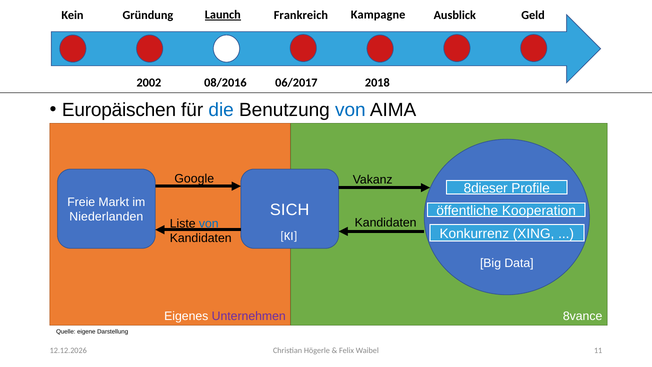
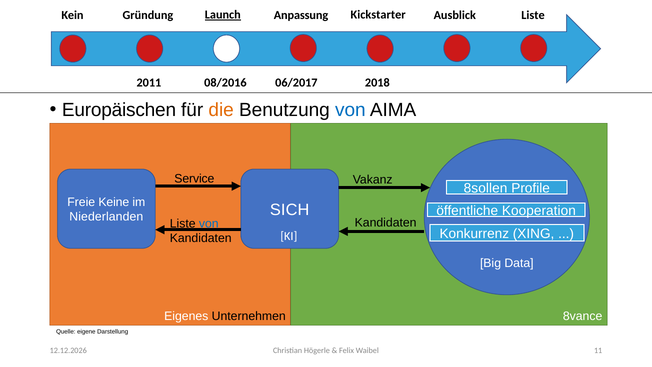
Kampagne: Kampagne -> Kickstarter (378, 15)
Frankreich: Frankreich -> Anpassung (301, 15)
Ausblick Geld: Geld -> Liste (533, 15)
2002: 2002 -> 2011 (149, 83)
die colour: blue -> orange (221, 110)
Google: Google -> Service (194, 179)
8dieser: 8dieser -> 8sollen (486, 188)
Markt: Markt -> Keine (114, 202)
Unternehmen colour: purple -> black (249, 316)
